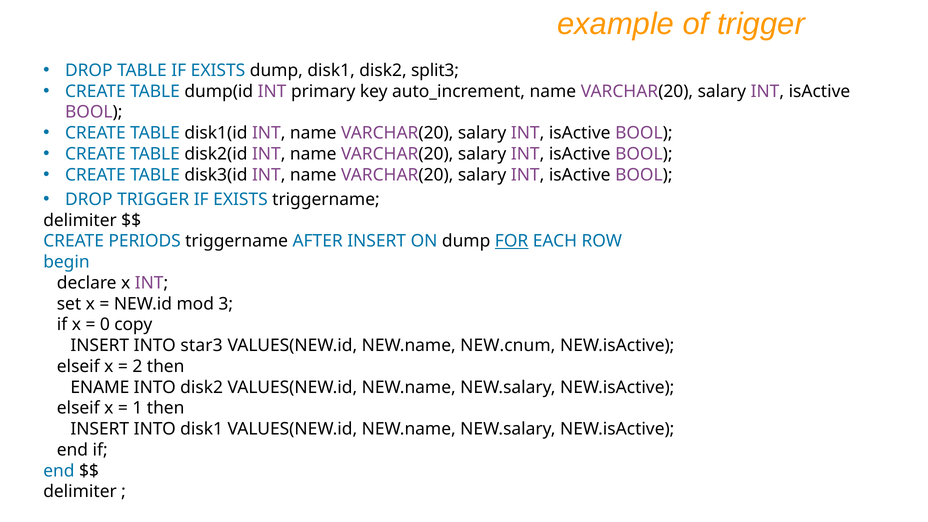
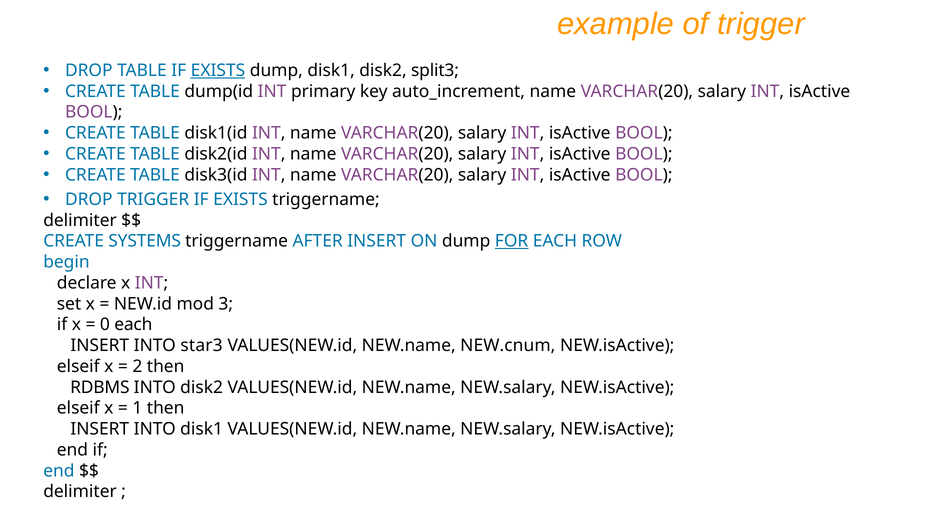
EXISTS underline: none -> present (218, 70)
PERIODS: PERIODS -> SYSTEMS (145, 241)
0 copy: copy -> each (133, 325)
ENAME: ENAME -> RDBMS (100, 387)
